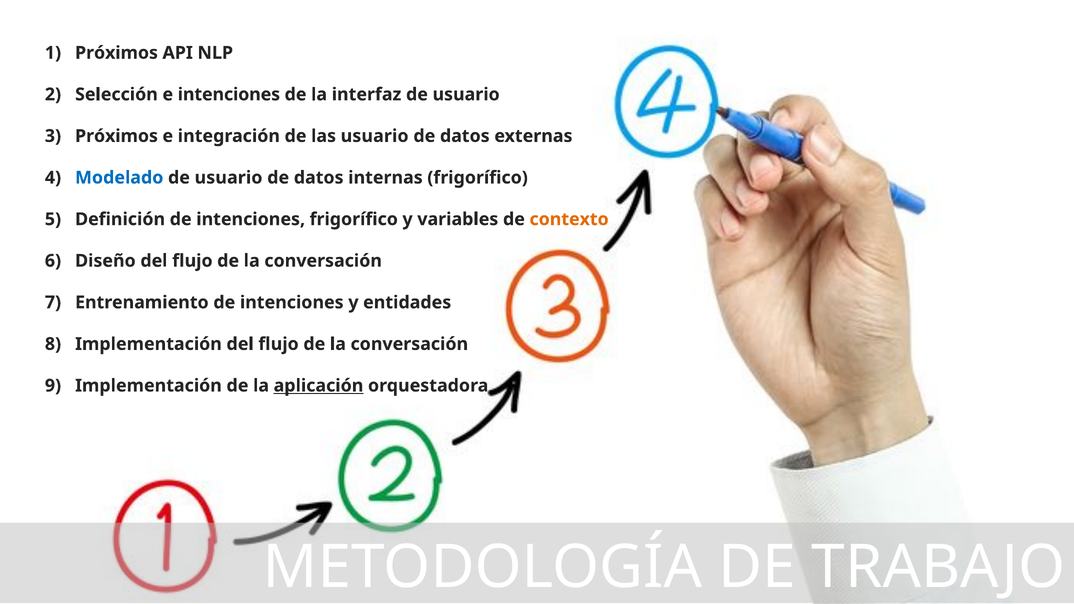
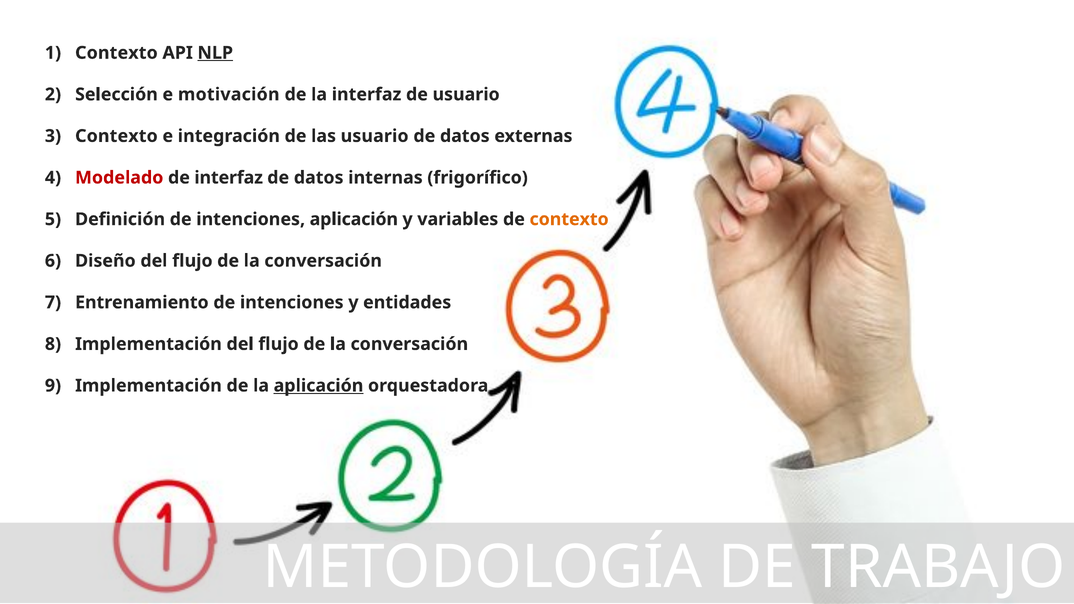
Próximos: Próximos -> Contexto (116, 53)
NLP underline: none -> present (215, 53)
e intenciones: intenciones -> motivación (229, 94)
Próximos: Próximos -> Contexto (116, 136)
Modelado colour: blue -> red (119, 178)
usuario: usuario -> interfaz (229, 178)
intenciones frigorífico: frigorífico -> aplicación (354, 219)
